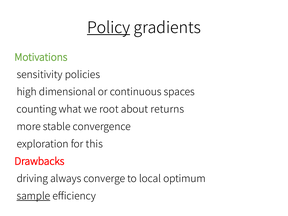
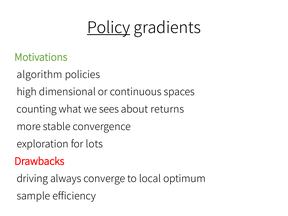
sensitivity: sensitivity -> algorithm (40, 75)
root: root -> sees (109, 109)
this: this -> lots (94, 144)
sample underline: present -> none (33, 196)
